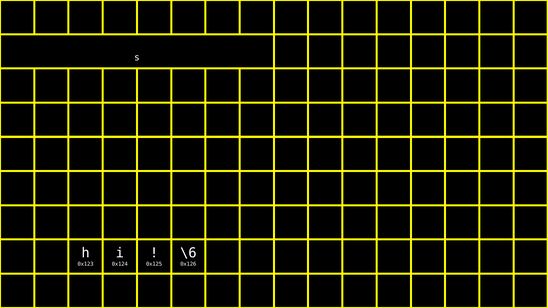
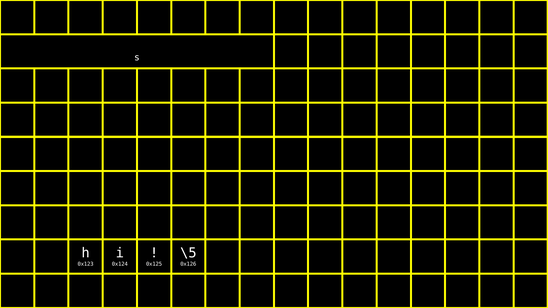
\6: \6 -> \5 (188, 253)
